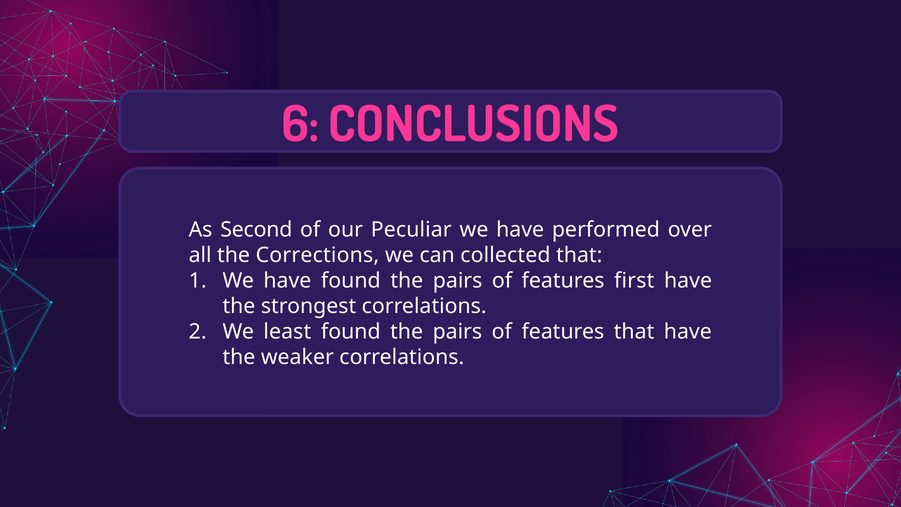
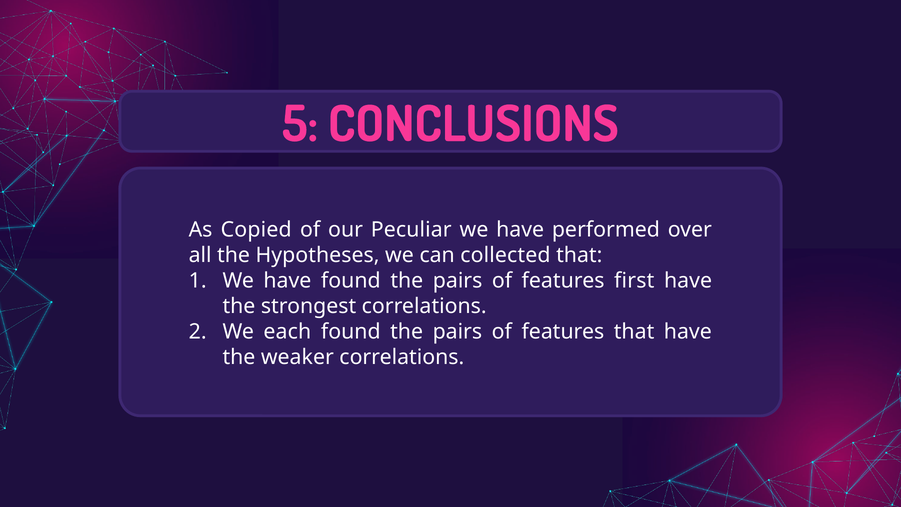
6: 6 -> 5 (300, 125)
Second: Second -> Copied (256, 229)
Corrections: Corrections -> Hypotheses (318, 255)
least: least -> each (287, 332)
